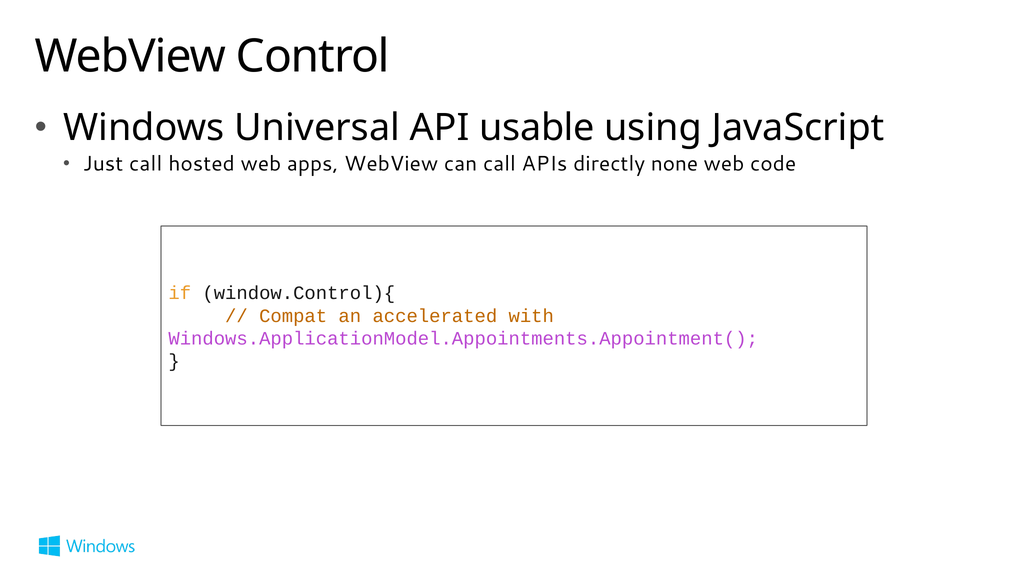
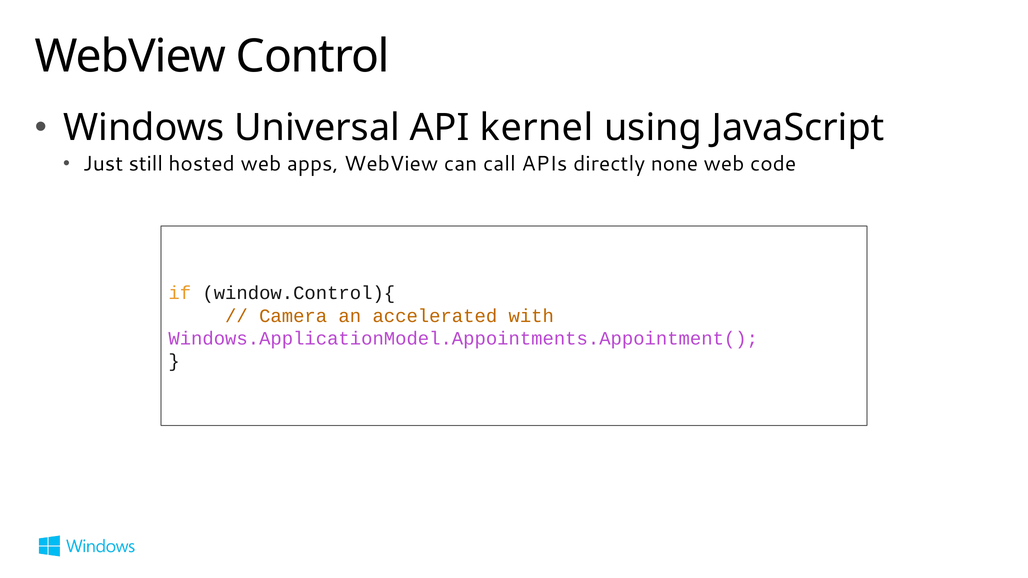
usable: usable -> kernel (537, 128)
Just call: call -> still (146, 164)
Compat: Compat -> Camera (293, 316)
